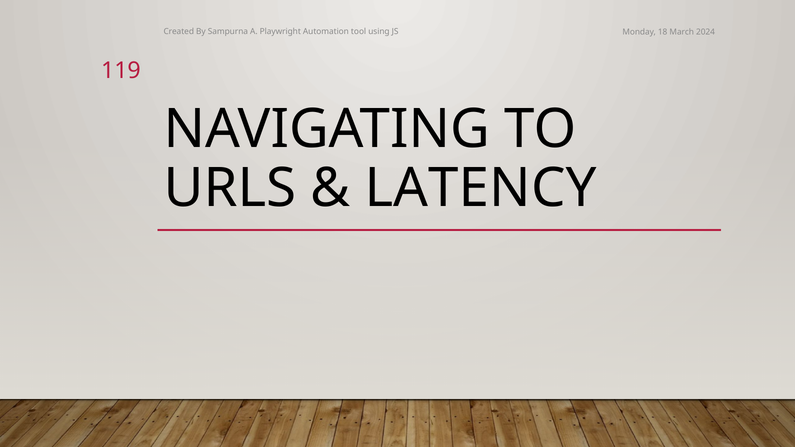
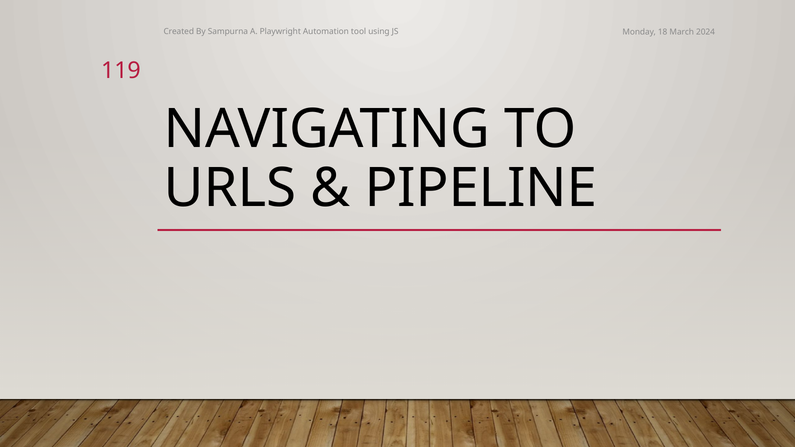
LATENCY: LATENCY -> PIPELINE (481, 188)
